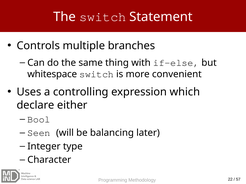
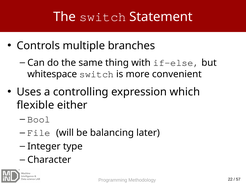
declare: declare -> flexible (35, 105)
Seen: Seen -> File (39, 133)
